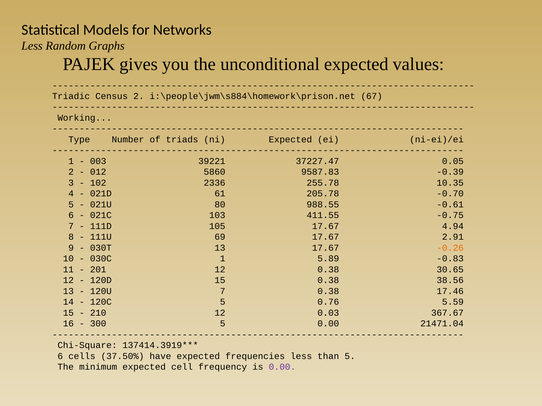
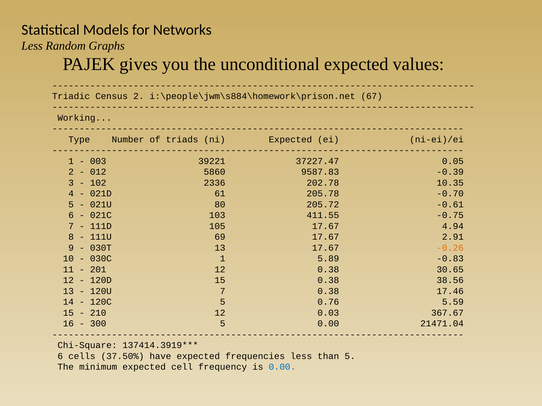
255.78: 255.78 -> 202.78 (323, 183)
988.55: 988.55 -> 205.72 (323, 205)
0.00 colour: purple -> blue (282, 367)
